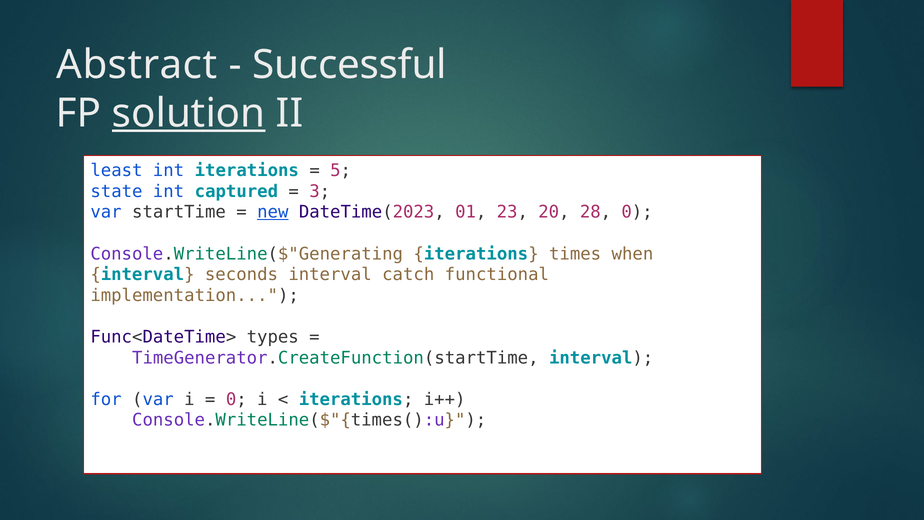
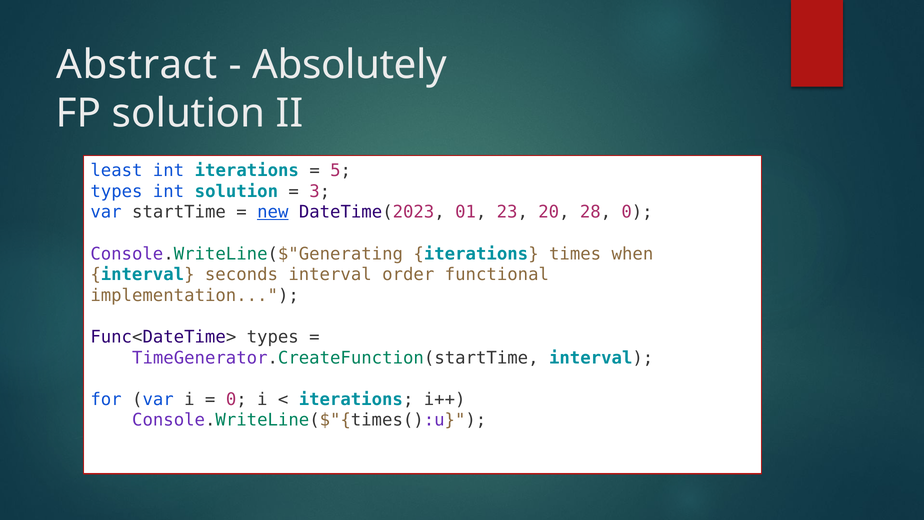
Successful: Successful -> Absolutely (350, 65)
solution underline: present -> none (189, 113)
state: state -> types (116, 191)
int captured: captured -> solution (236, 191)
catch: catch -> order (408, 275)
